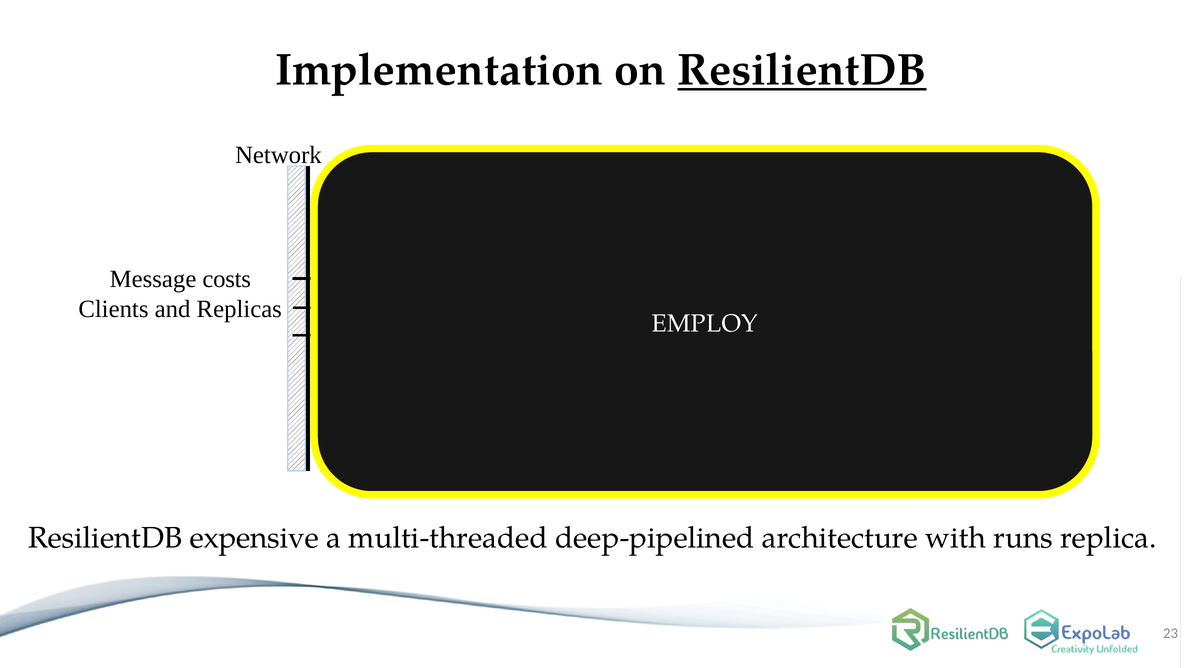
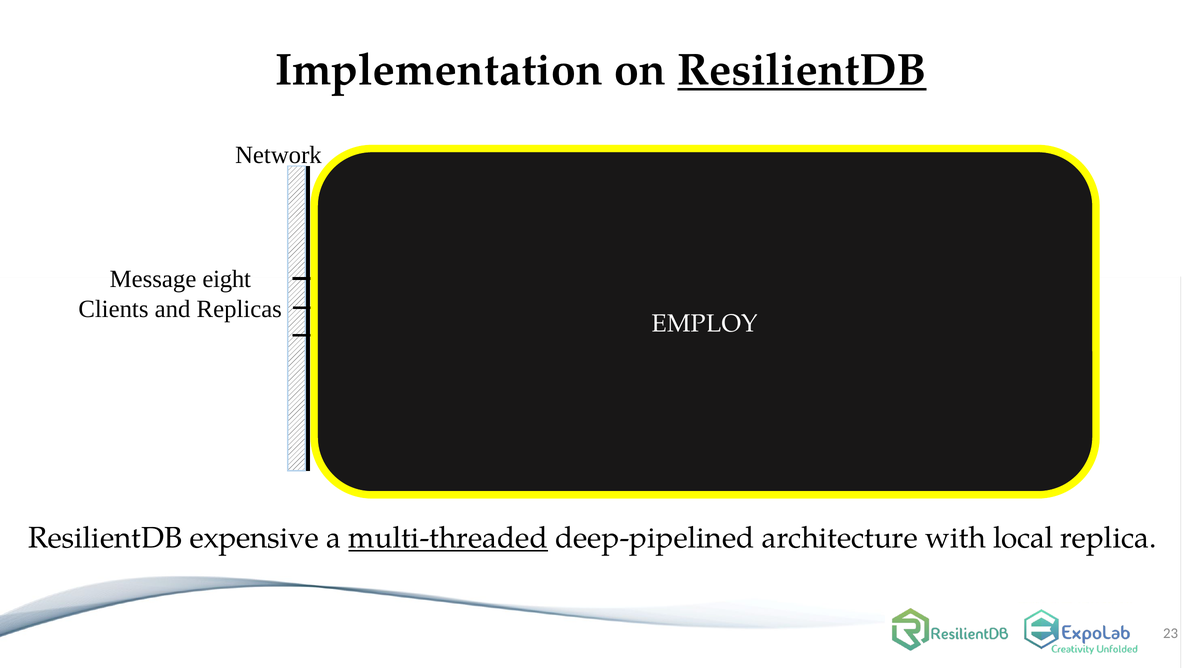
costs: costs -> eight (227, 279)
multi-threaded underline: none -> present (448, 538)
runs: runs -> local (1023, 538)
